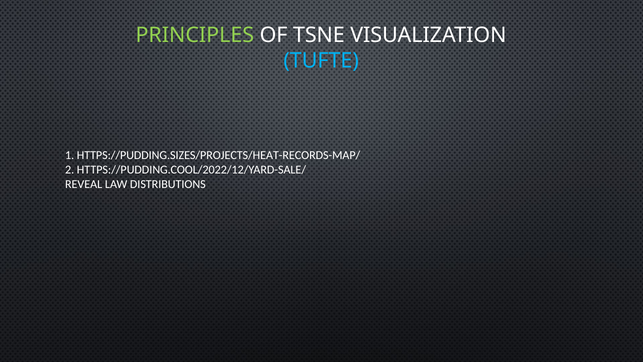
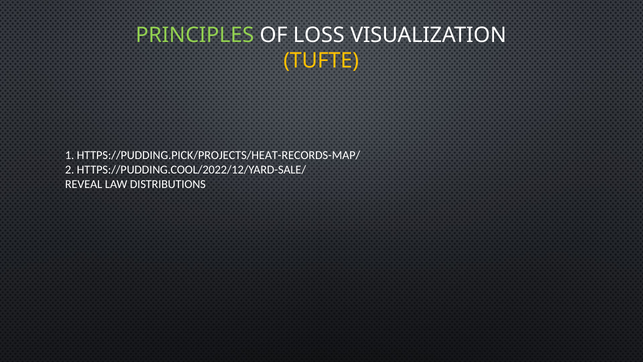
TSNE: TSNE -> LOSS (319, 35)
TUFTE colour: light blue -> yellow (321, 61)
HTTPS://PUDDING.SIZES/PROJECTS/HEAT-RECORDS-MAP/: HTTPS://PUDDING.SIZES/PROJECTS/HEAT-RECORDS-MAP/ -> HTTPS://PUDDING.PICK/PROJECTS/HEAT-RECORDS-MAP/ (219, 155)
